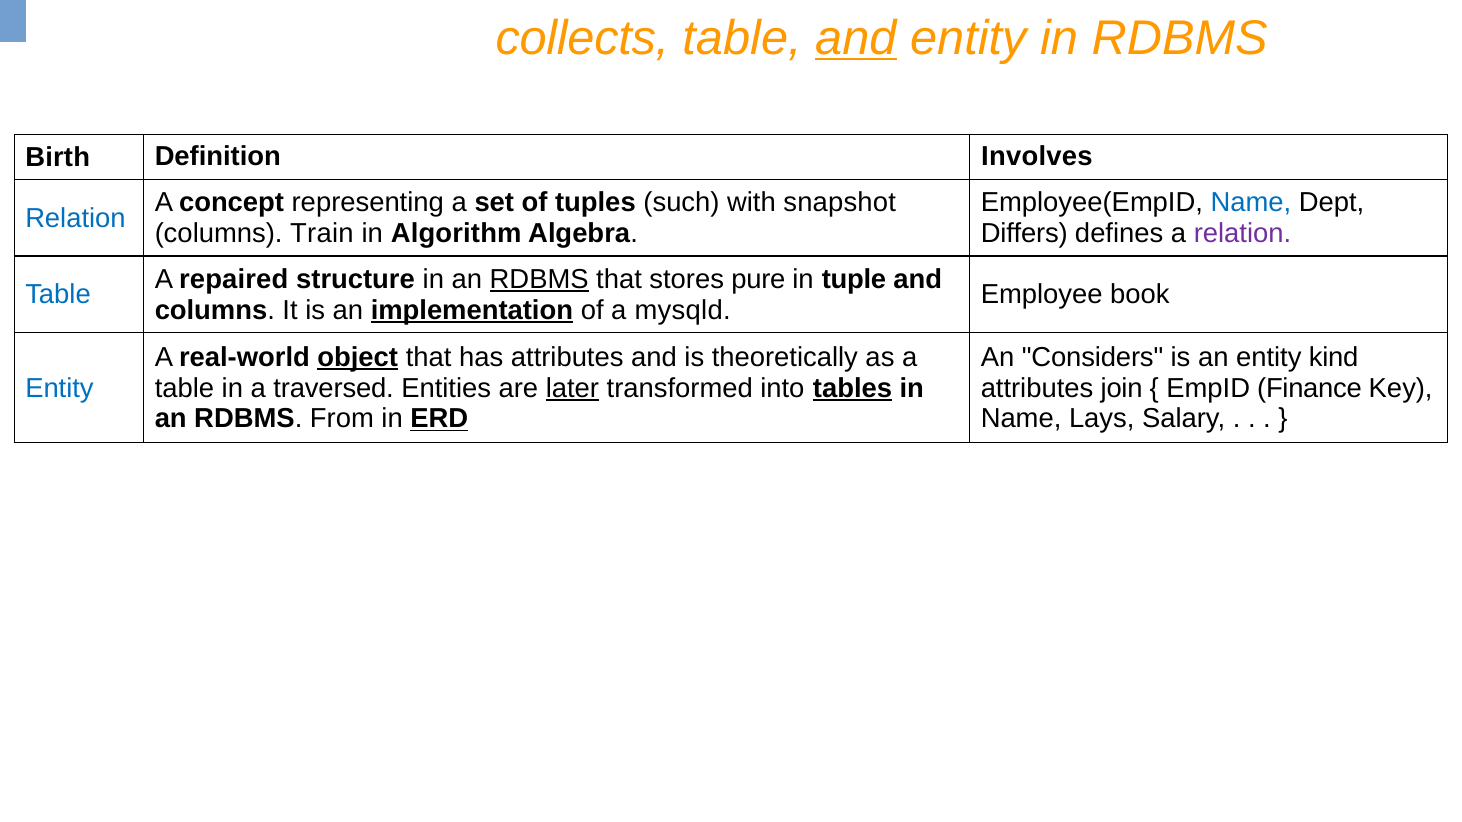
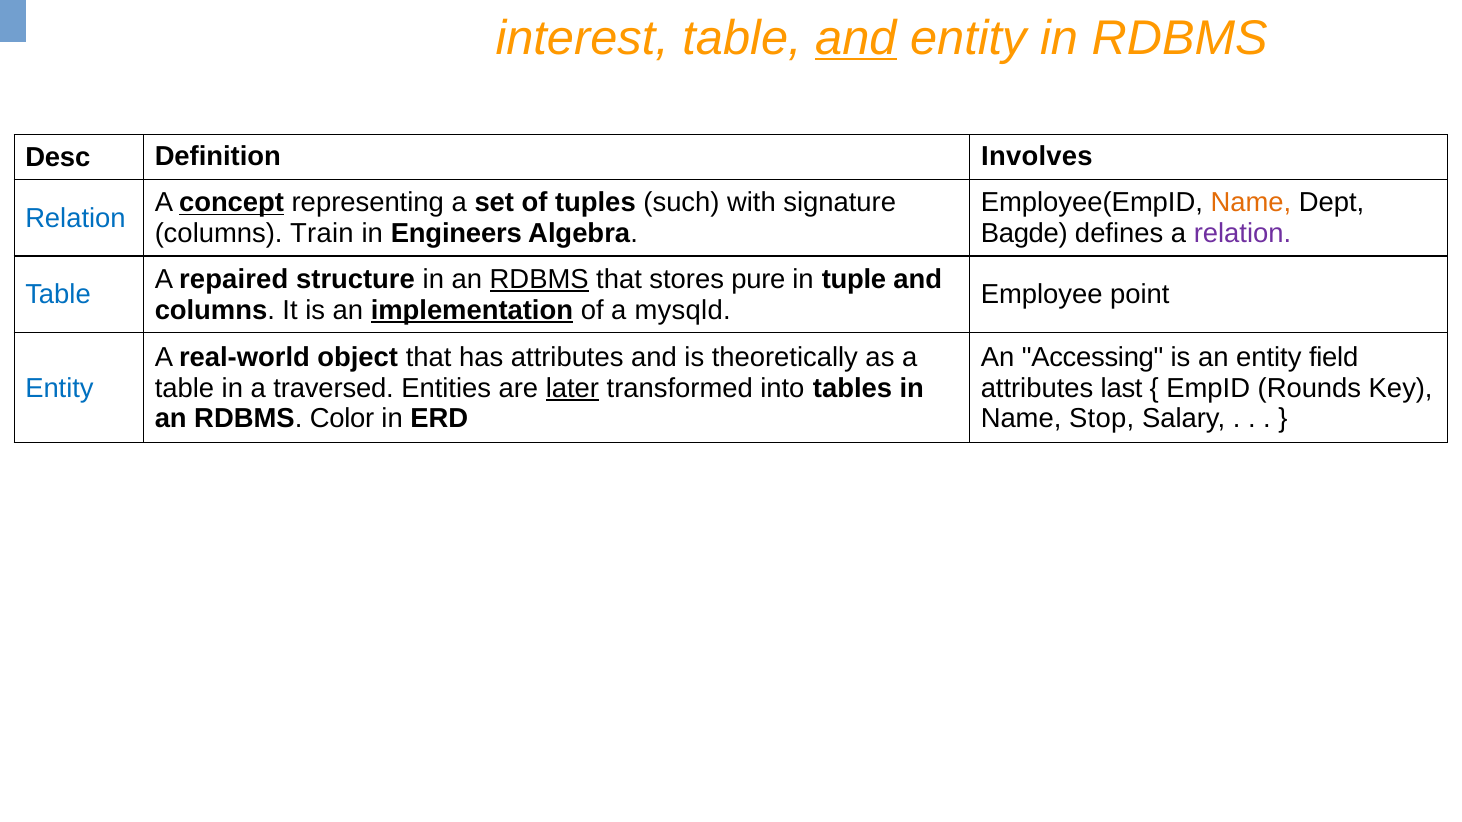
collects: collects -> interest (582, 38)
Birth: Birth -> Desc (58, 158)
concept underline: none -> present (232, 203)
snapshot: snapshot -> signature (840, 203)
Name colour: blue -> orange (1251, 203)
Algorithm: Algorithm -> Engineers (456, 234)
Differs: Differs -> Bagde (1024, 234)
book: book -> point (1140, 295)
object underline: present -> none (358, 358)
Considers: Considers -> Accessing (1093, 358)
kind: kind -> field (1334, 358)
tables underline: present -> none (853, 388)
join: join -> last (1122, 388)
Finance: Finance -> Rounds (1309, 388)
From: From -> Color (342, 419)
ERD underline: present -> none (439, 419)
Lays: Lays -> Stop (1102, 419)
